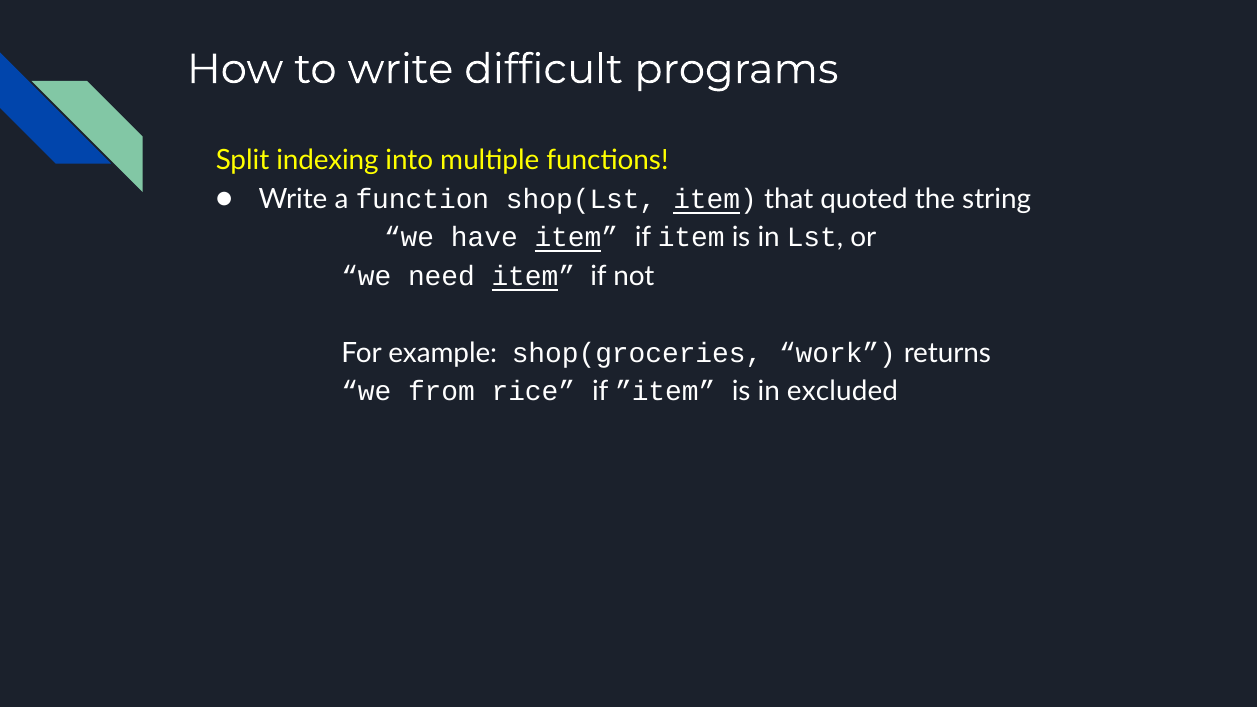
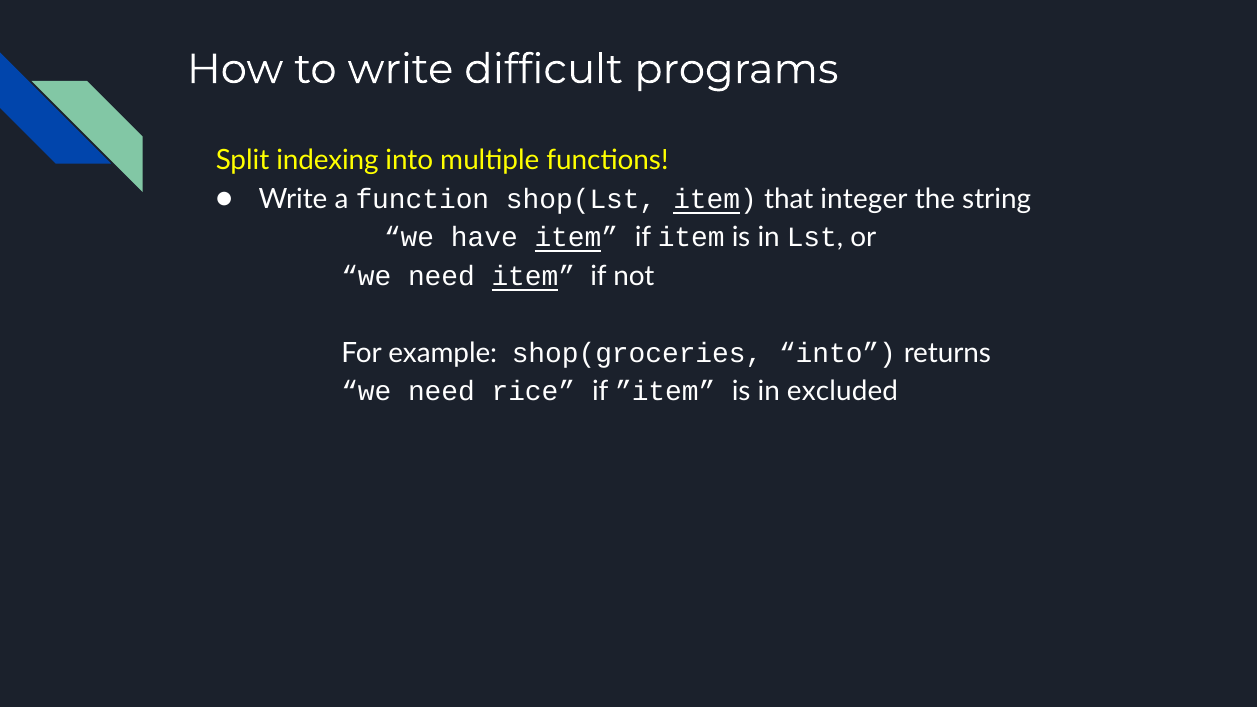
quoted: quoted -> integer (864, 199)
shop(groceries work: work -> into (837, 353)
from: from -> need (441, 392)
